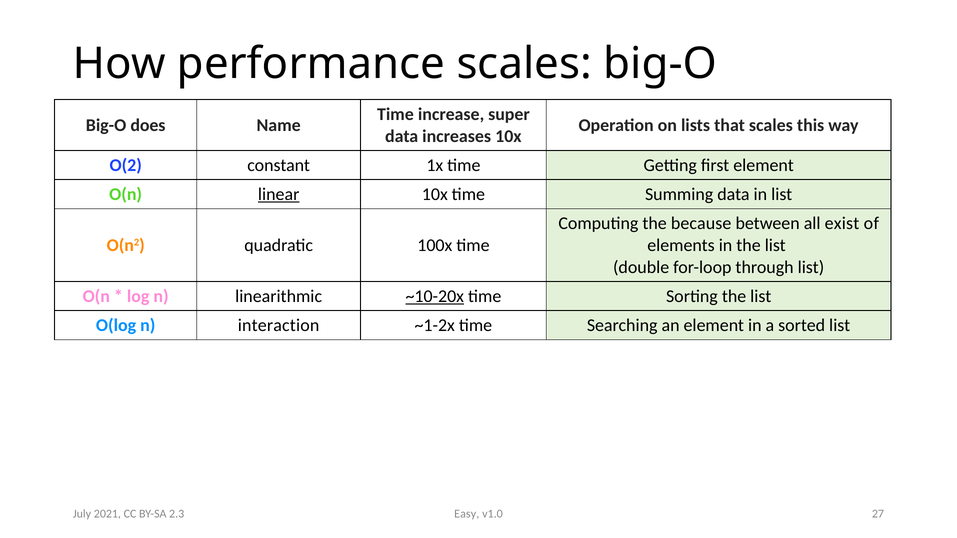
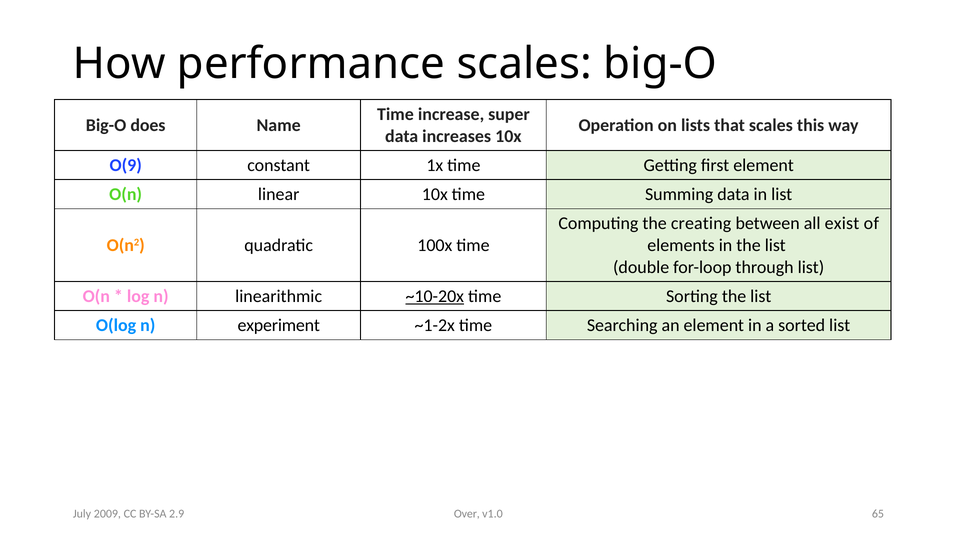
O(2: O(2 -> O(9 (126, 165)
linear underline: present -> none (279, 194)
because: because -> creating (701, 224)
interaction: interaction -> experiment (279, 326)
Easy: Easy -> Over (467, 514)
27: 27 -> 65 (878, 514)
2021: 2021 -> 2009 (107, 514)
2.3: 2.3 -> 2.9 (177, 514)
